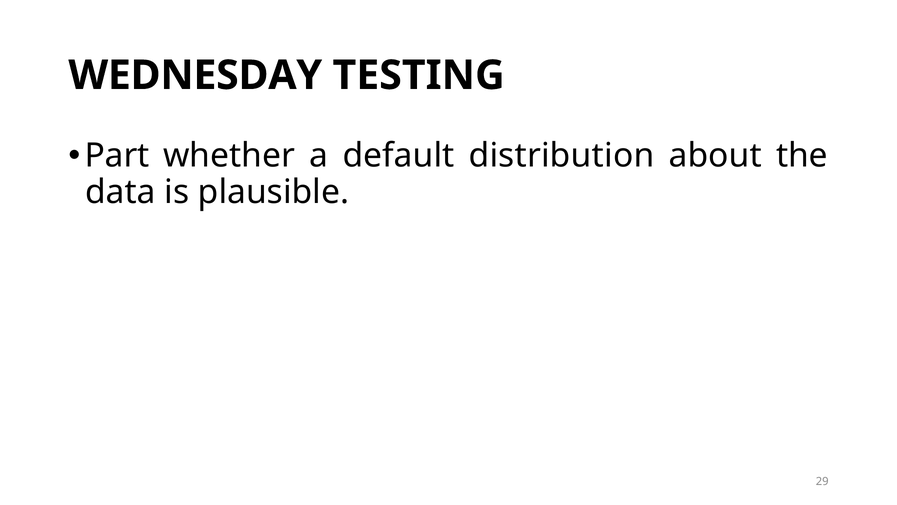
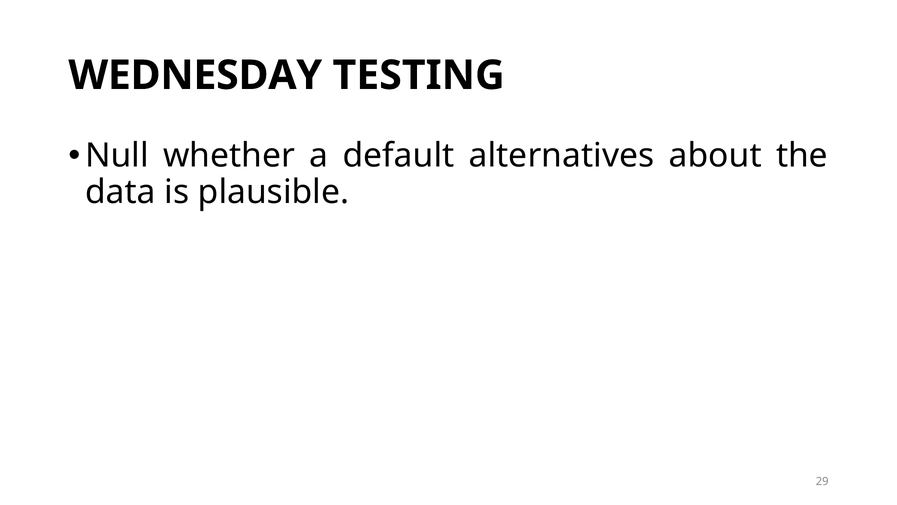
Part: Part -> Null (117, 156)
distribution: distribution -> alternatives (562, 156)
